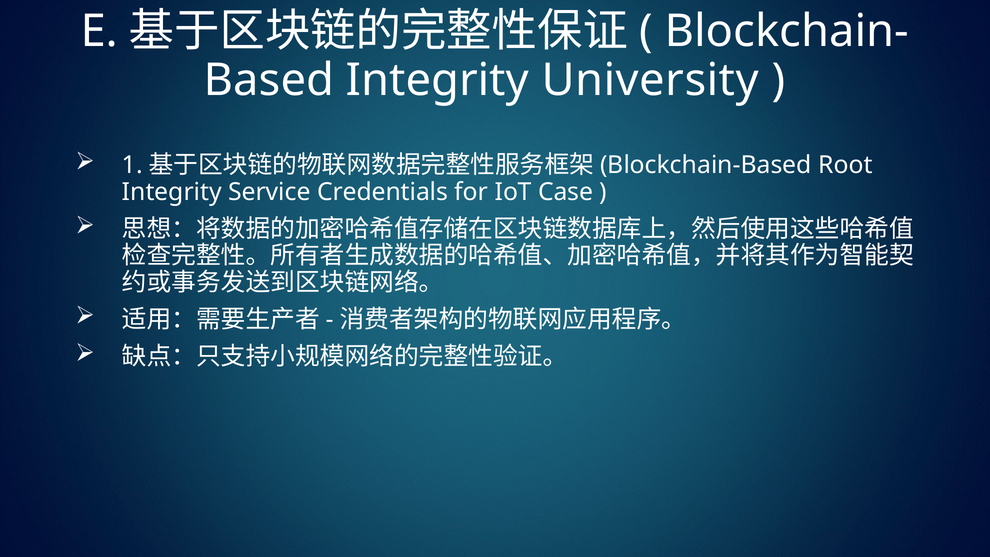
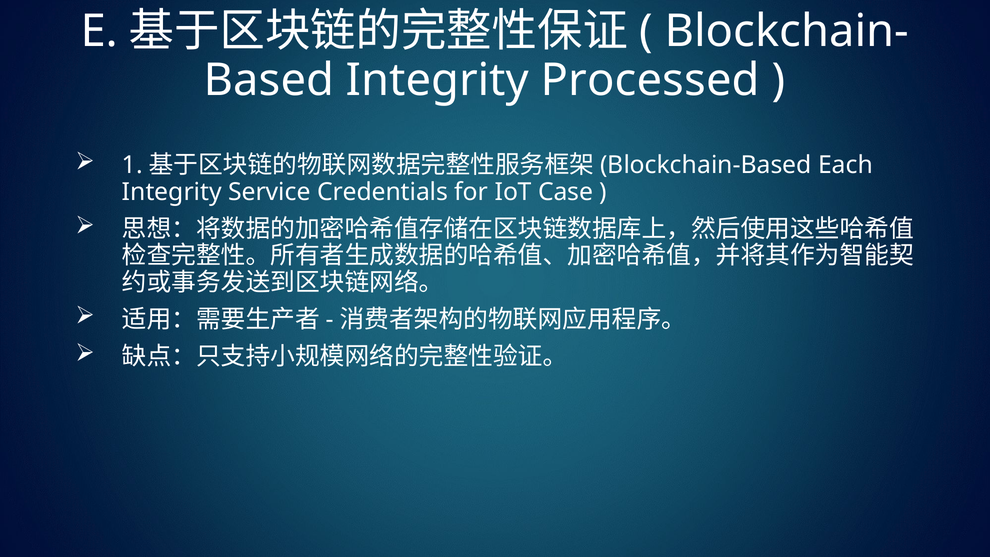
University: University -> Processed (650, 80)
Root: Root -> Each (845, 165)
